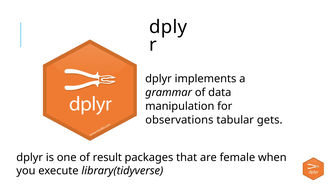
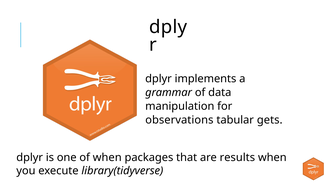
of result: result -> when (107, 158)
female: female -> results (237, 158)
